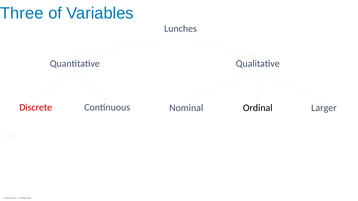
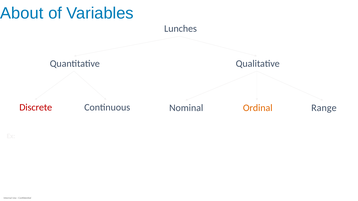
Three: Three -> About (22, 13)
Ordinal colour: black -> orange (258, 108)
Larger: Larger -> Range (324, 108)
